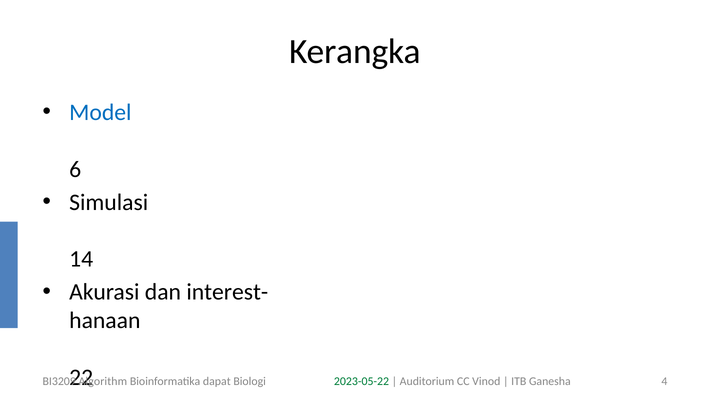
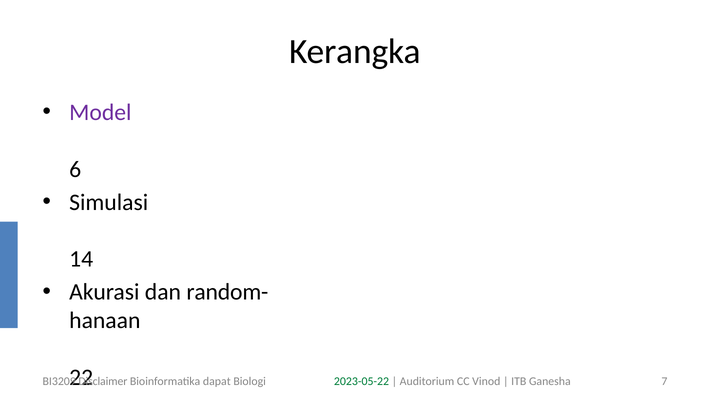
Model colour: blue -> purple (100, 113)
interest-: interest- -> random- (227, 292)
Algorithm: Algorithm -> Disclaimer (103, 382)
4: 4 -> 7 (664, 381)
